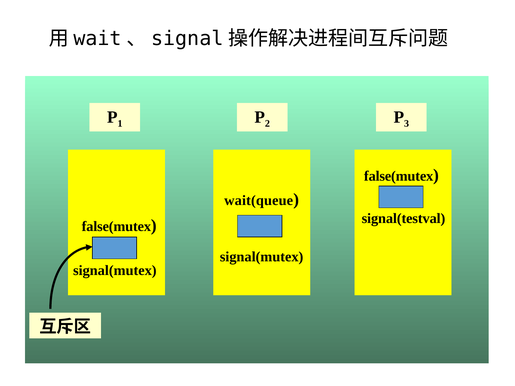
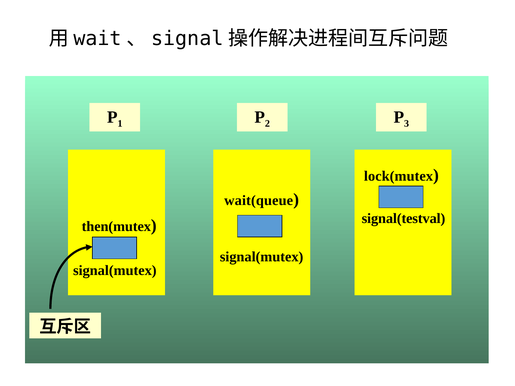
false(mutex: false(mutex -> lock(mutex (399, 176)
false(mutex: false(mutex -> then(mutex (116, 226)
